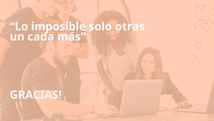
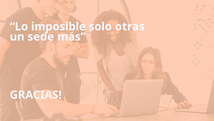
cada: cada -> sede (41, 37)
